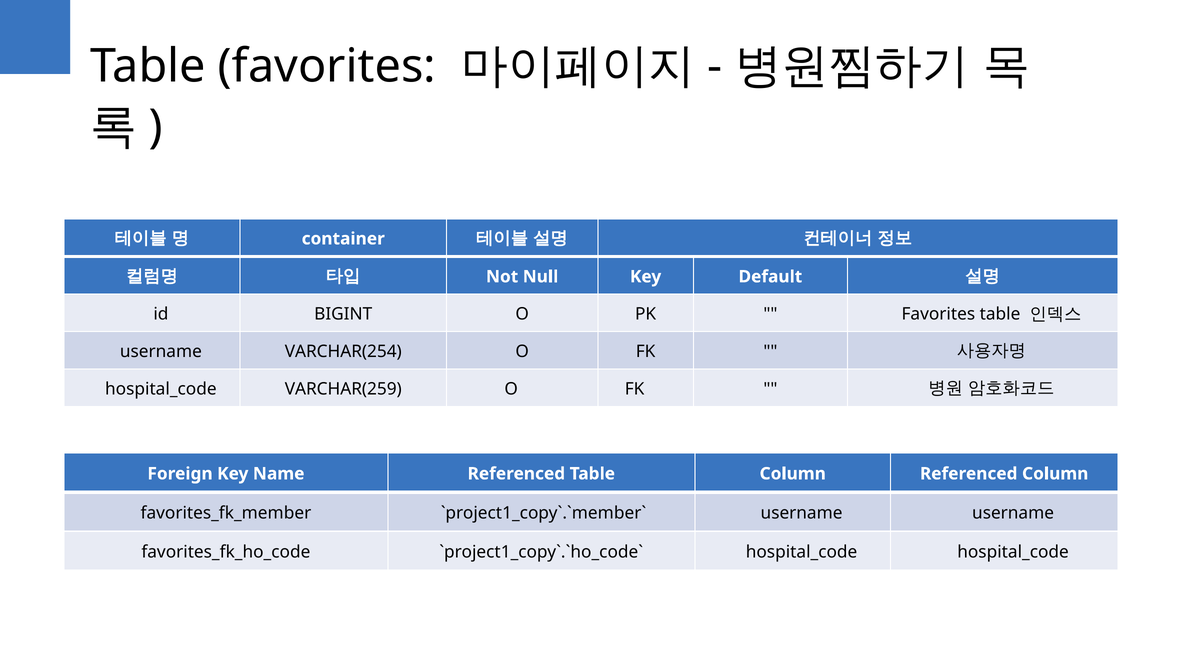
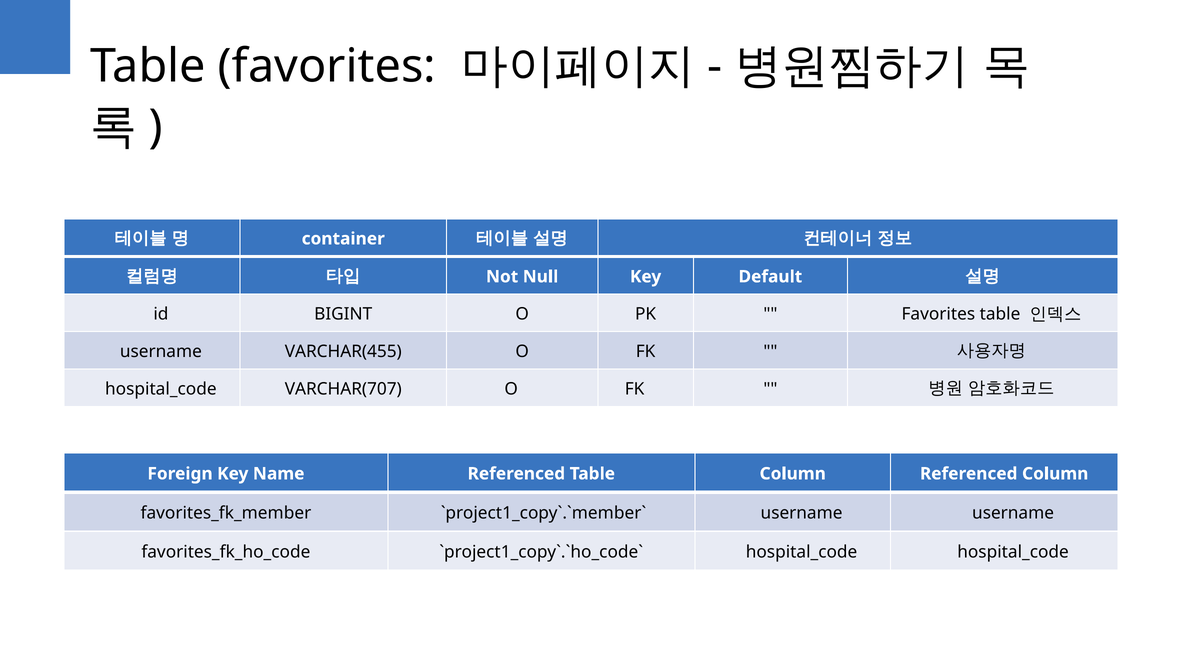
VARCHAR(254: VARCHAR(254 -> VARCHAR(455 (343, 352)
VARCHAR(259: VARCHAR(259 -> VARCHAR(707 (343, 389)
